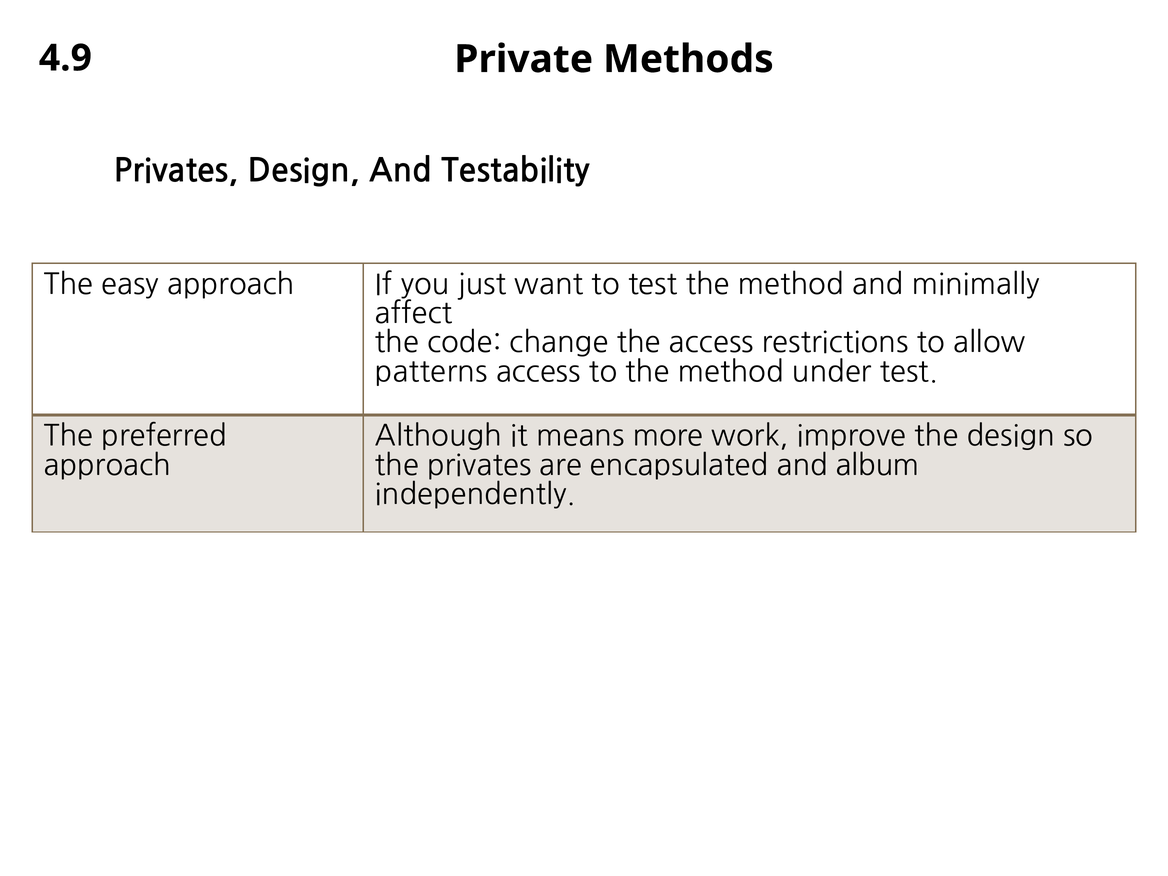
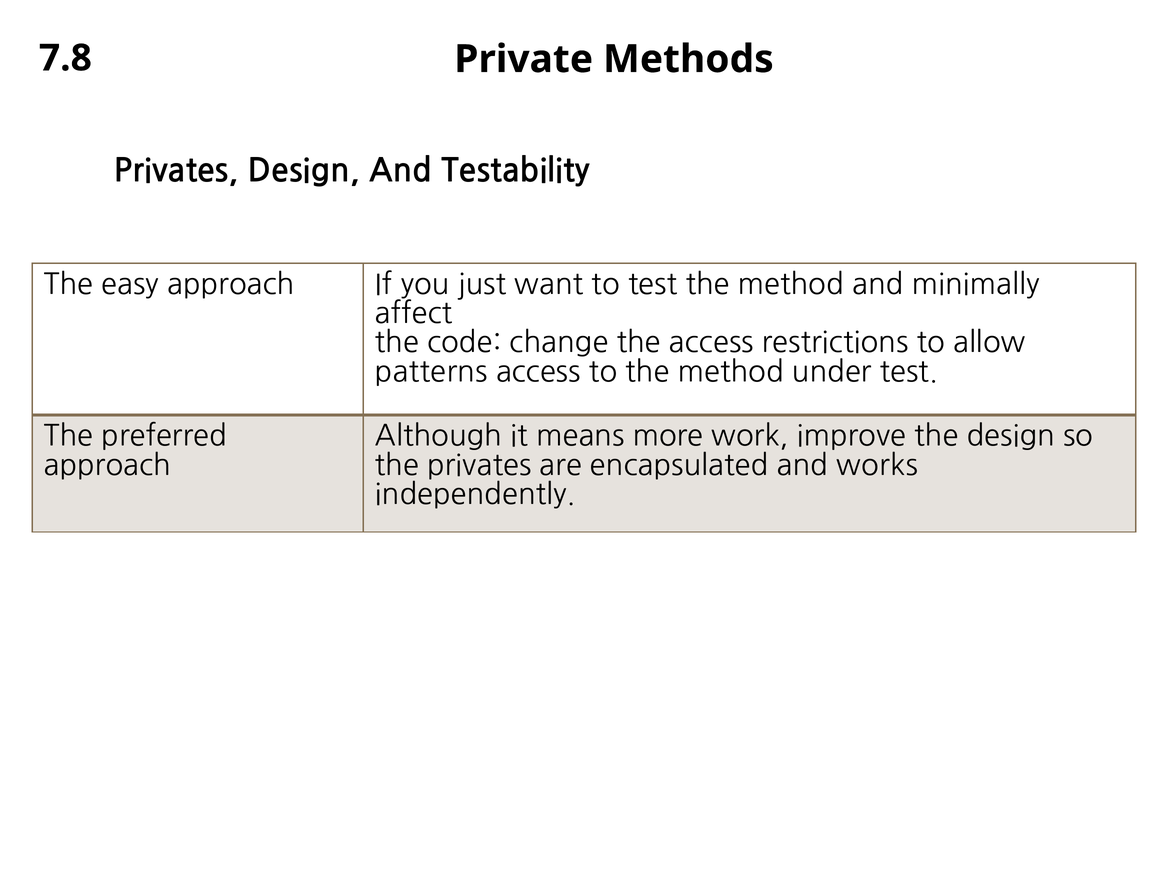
4.9: 4.9 -> 7.8 (65, 58)
album: album -> works (877, 465)
